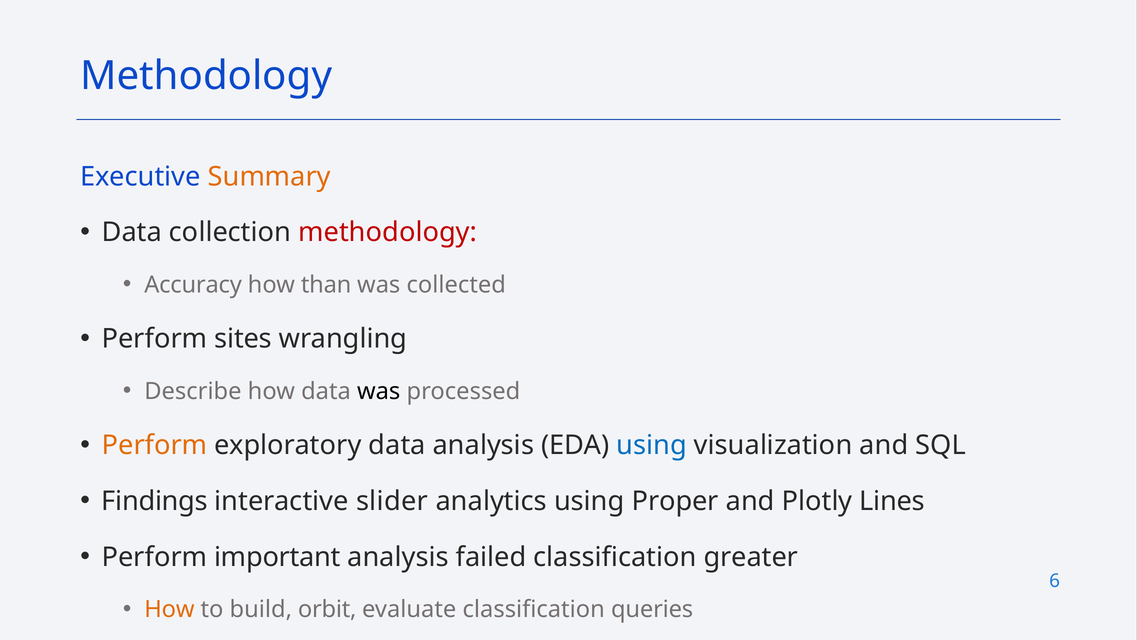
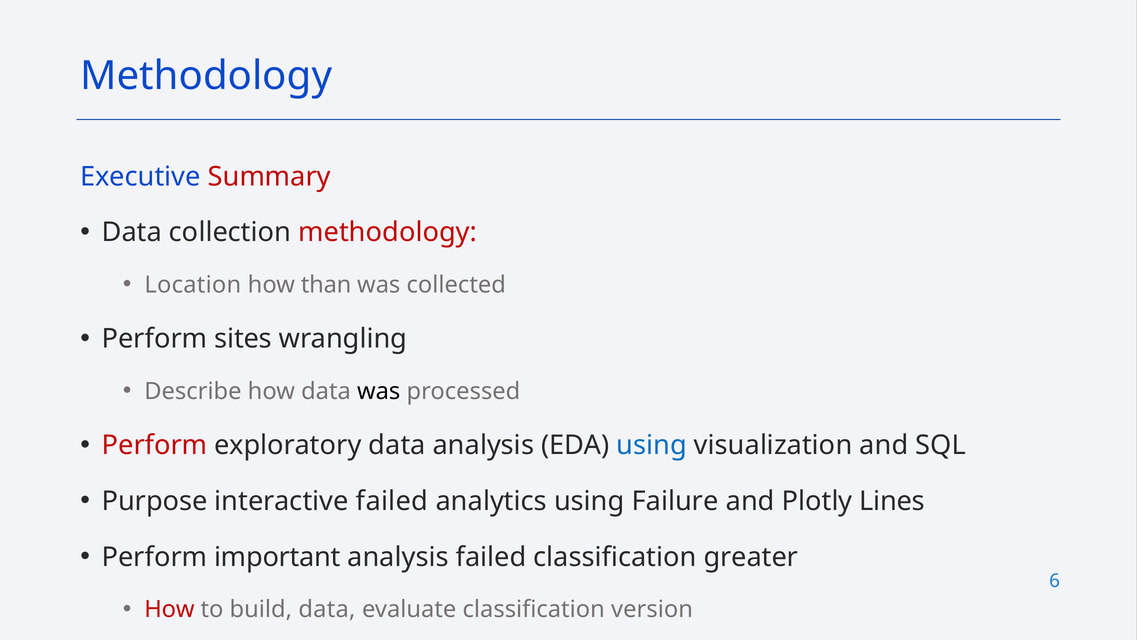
Summary colour: orange -> red (269, 176)
Accuracy: Accuracy -> Location (193, 285)
Perform colour: orange -> red (154, 445)
Findings: Findings -> Purpose (155, 501)
interactive slider: slider -> failed (392, 501)
Proper: Proper -> Failure (675, 501)
How colour: orange -> red (169, 609)
build orbit: orbit -> data (327, 609)
queries: queries -> version (652, 609)
